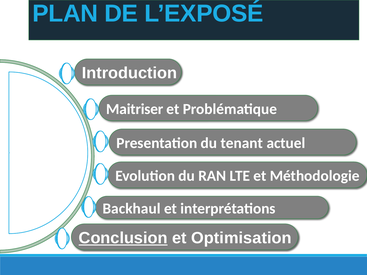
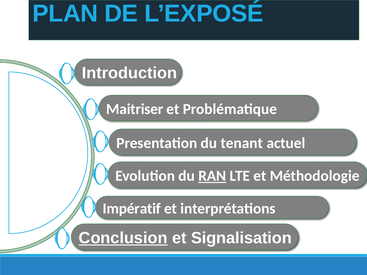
RAN underline: none -> present (212, 176)
Backhaul: Backhaul -> Impératif (132, 209)
Optimisation: Optimisation -> Signalisation (241, 238)
